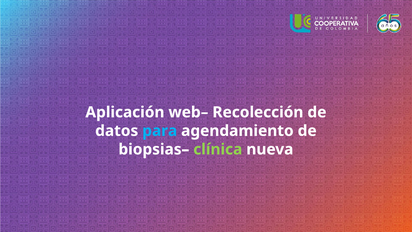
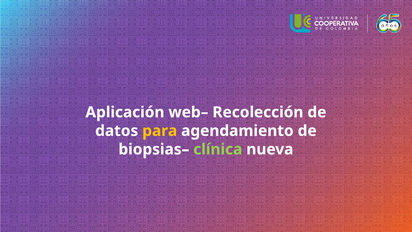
para colour: light blue -> yellow (160, 131)
